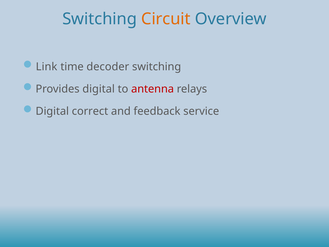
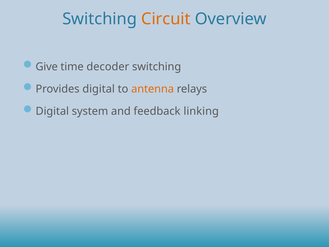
Link: Link -> Give (47, 67)
antenna colour: red -> orange (153, 89)
correct: correct -> system (90, 111)
service: service -> linking (201, 111)
